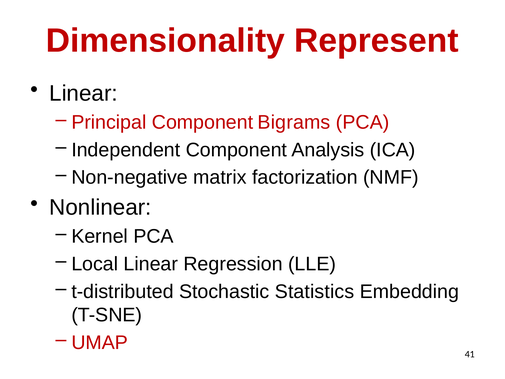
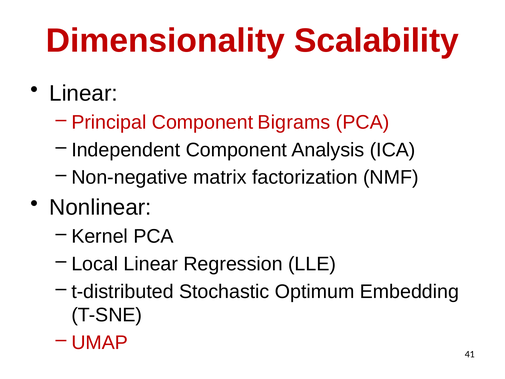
Represent: Represent -> Scalability (377, 41)
Statistics: Statistics -> Optimum (315, 291)
